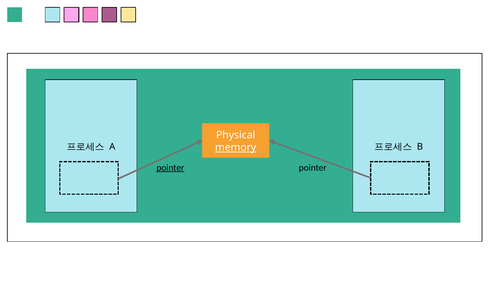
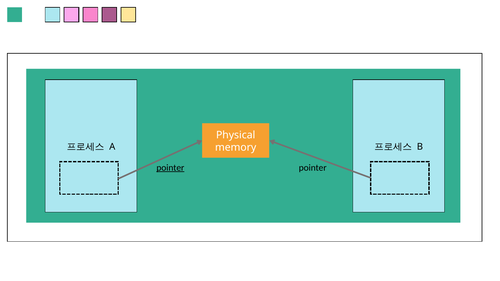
memory underline: present -> none (236, 148)
